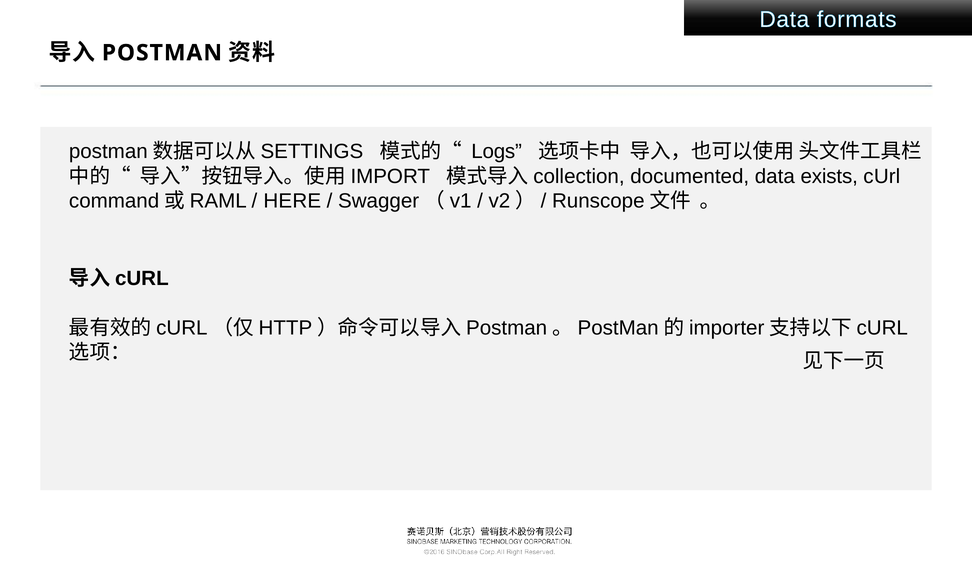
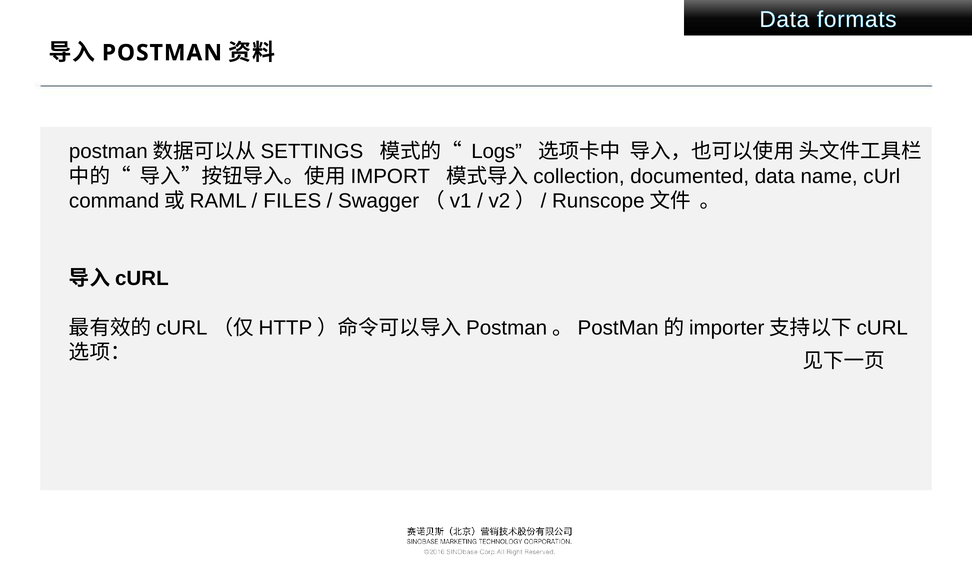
exists: exists -> name (829, 176)
HERE: HERE -> FILES (292, 201)
